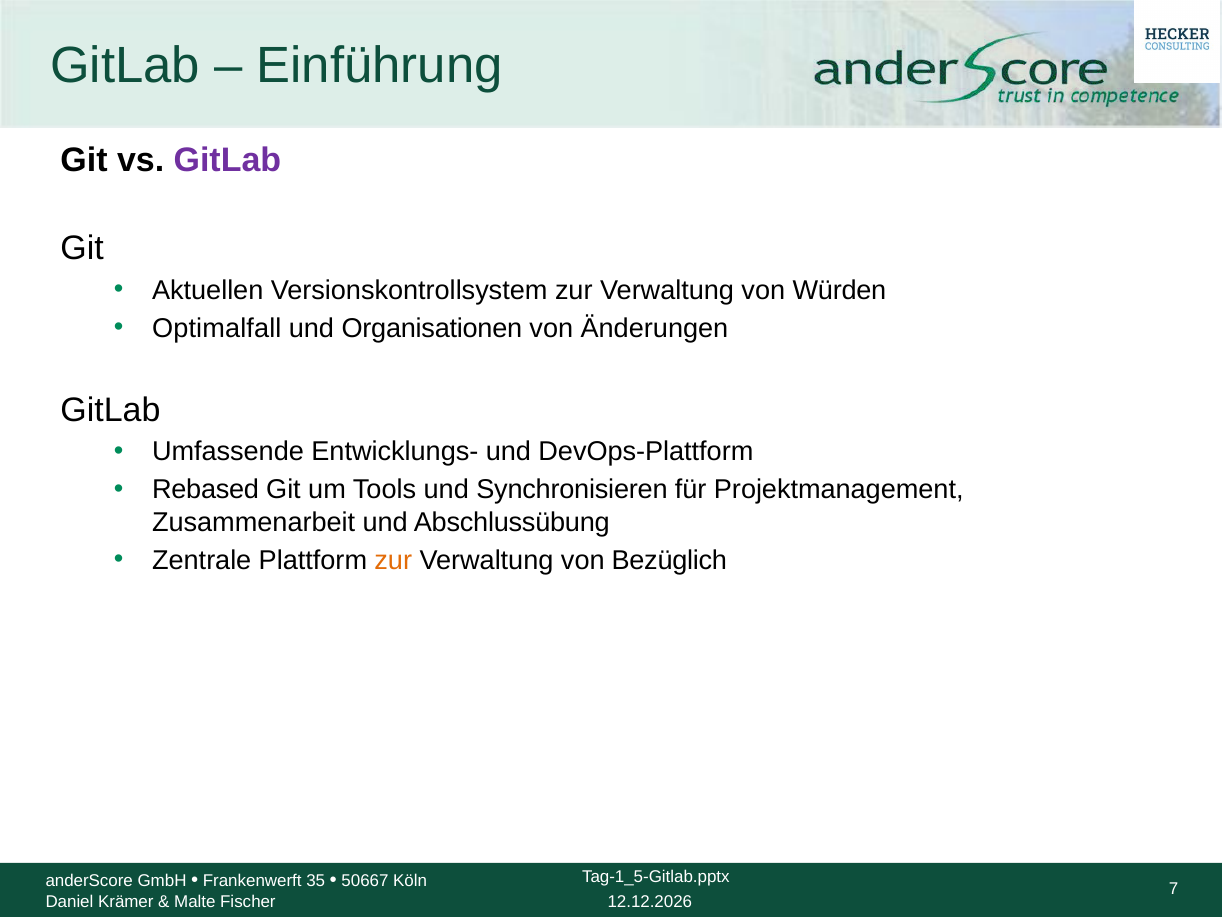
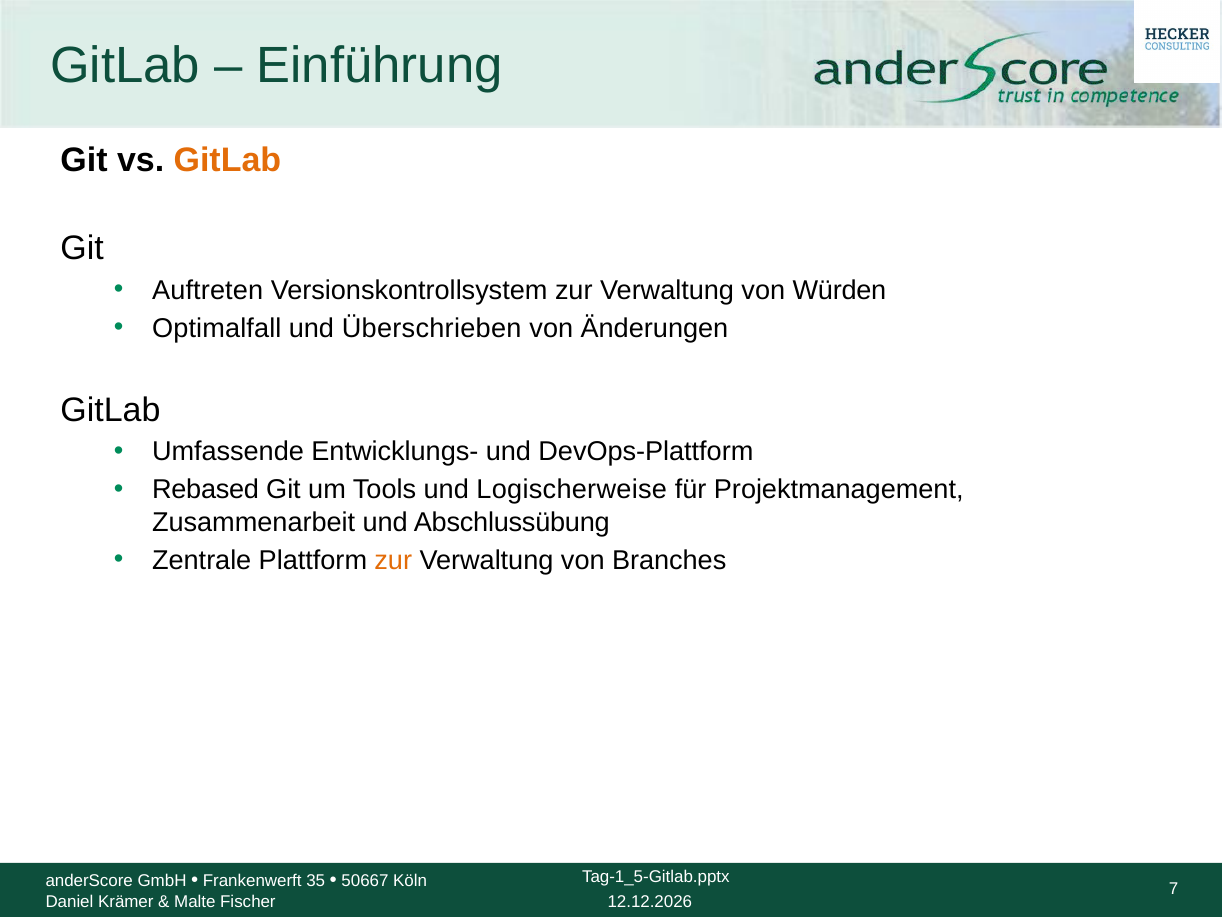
GitLab colour: purple -> orange (227, 160)
Aktuellen: Aktuellen -> Auftreten (208, 290)
Organisationen: Organisationen -> Überschrieben (432, 328)
Synchronisieren: Synchronisieren -> Logischerweise (572, 489)
Bezüglich: Bezüglich -> Branches (669, 560)
